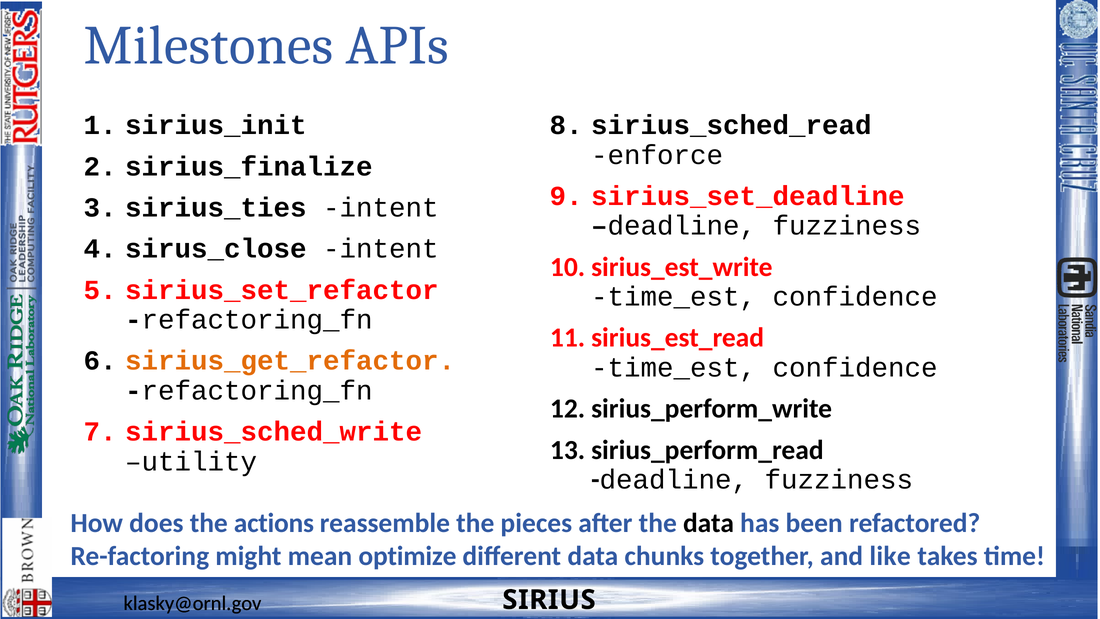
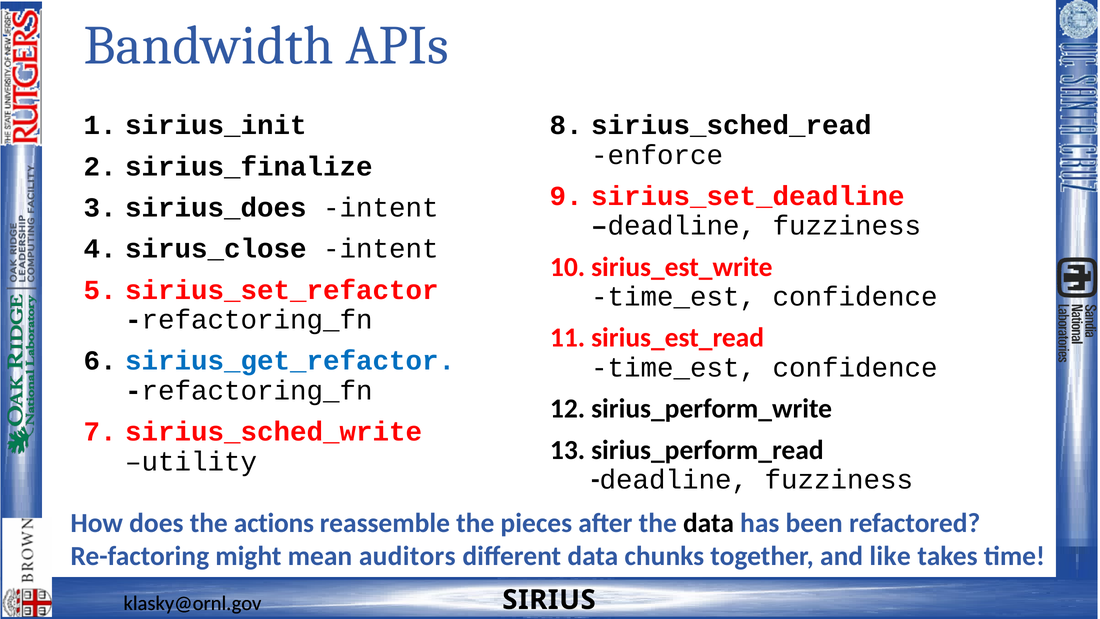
Milestones: Milestones -> Bandwidth (209, 46)
sirius_ties: sirius_ties -> sirius_does (216, 208)
sirius_get_refactor colour: orange -> blue (290, 361)
optimize: optimize -> auditors (407, 556)
